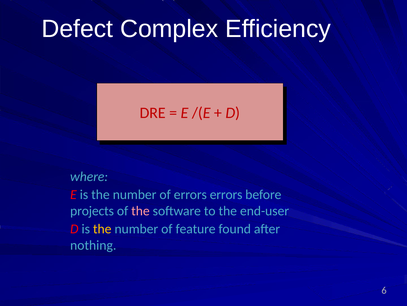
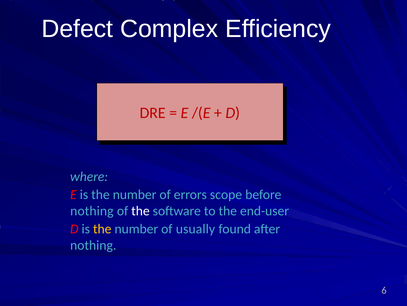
errors errors: errors -> scope (226, 194)
projects: projects -> nothing (92, 210)
the colour: pink -> white (140, 210)
feature: feature -> usually (195, 228)
